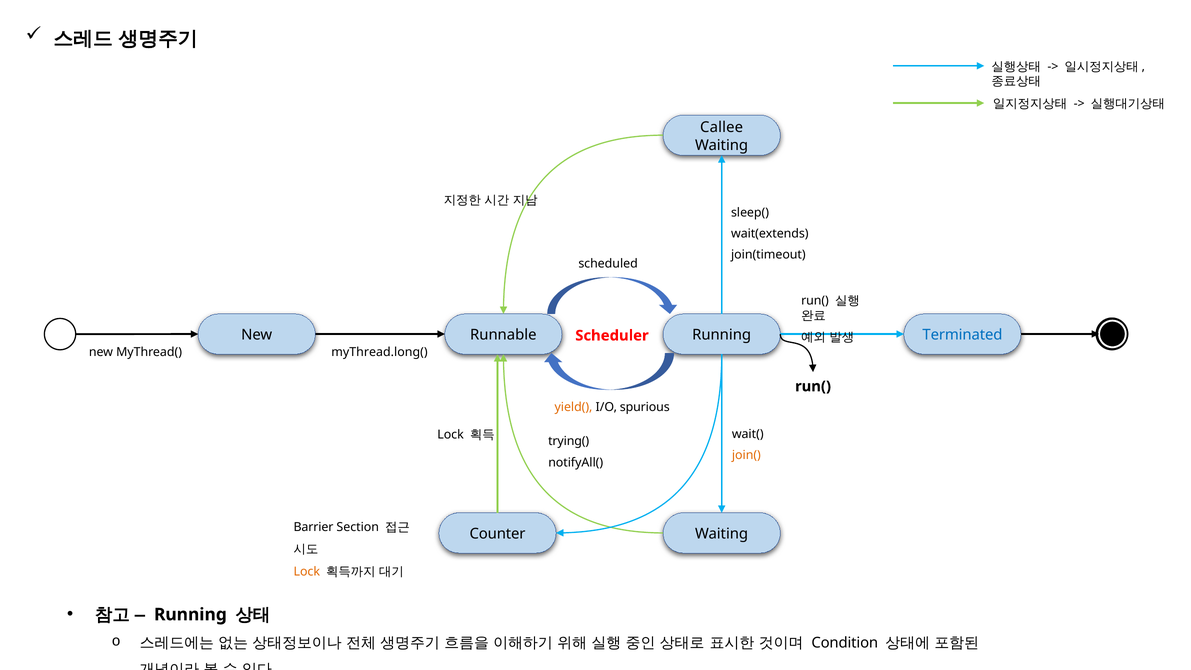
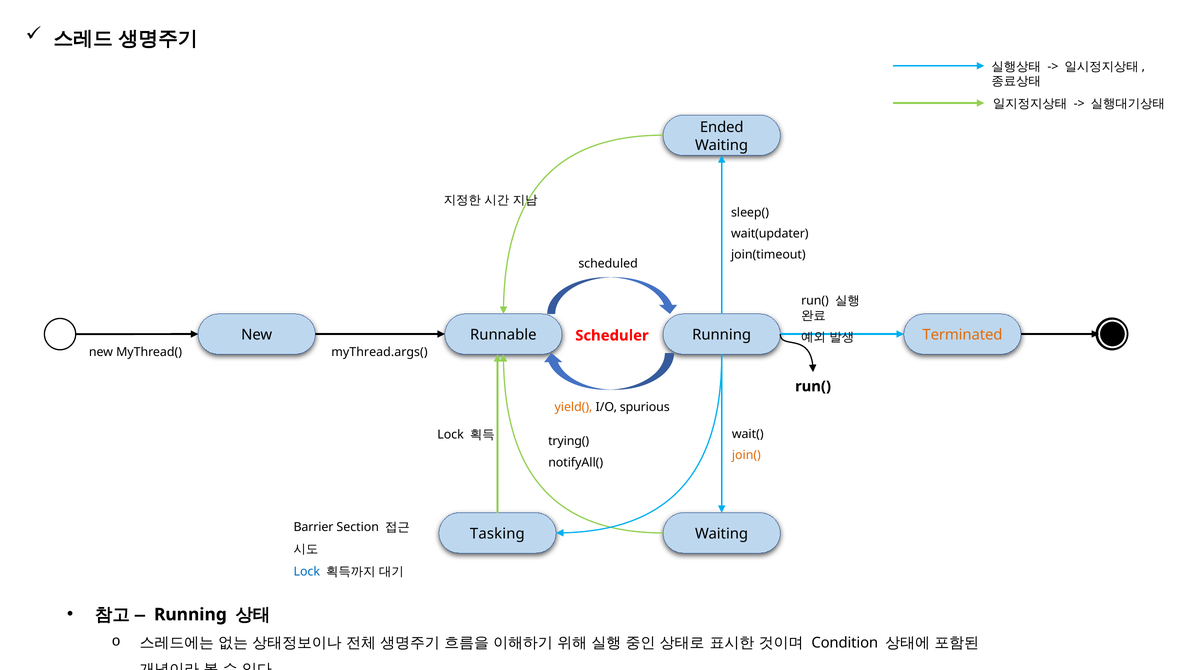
Callee: Callee -> Ended (722, 127)
wait(extends: wait(extends -> wait(updater (770, 234)
Terminated colour: blue -> orange (962, 335)
myThread.long(: myThread.long( -> myThread.args( (379, 352)
Counter: Counter -> Tasking (497, 534)
Lock colour: orange -> blue (307, 572)
